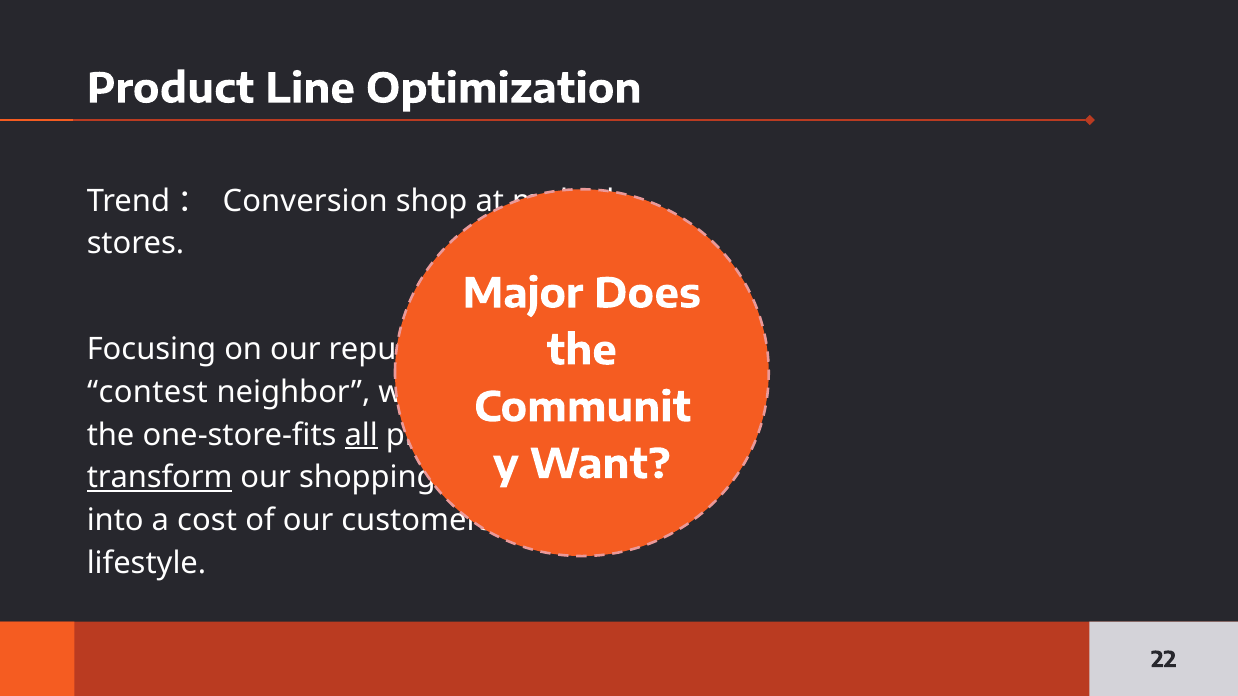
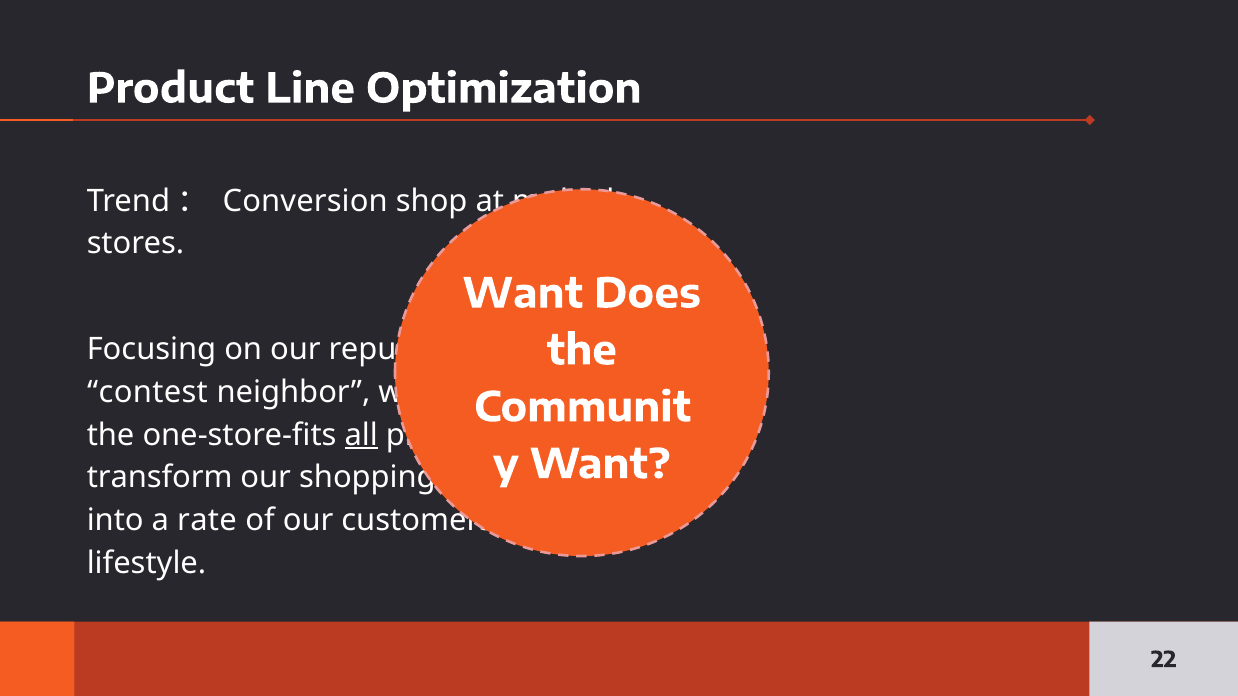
Major: Major -> Want (523, 294)
transform underline: present -> none (160, 478)
cost: cost -> rate (207, 521)
